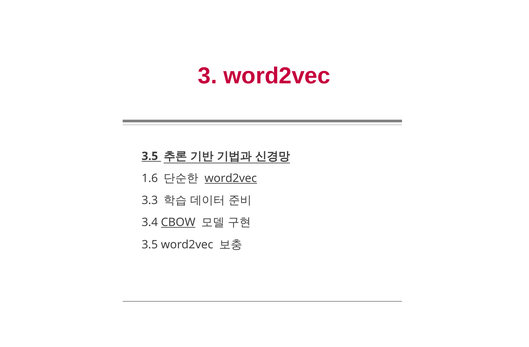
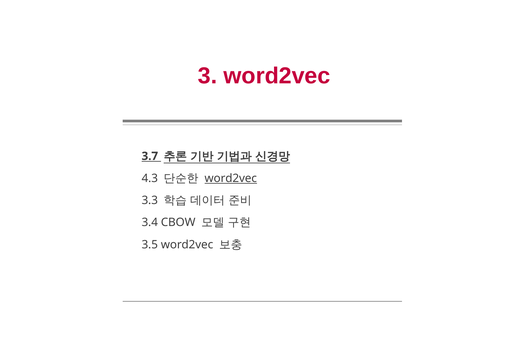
3.5: 3.5 -> 3.7 (150, 156)
1.6: 1.6 -> 4.3 (150, 179)
CBOW underline: present -> none (178, 223)
